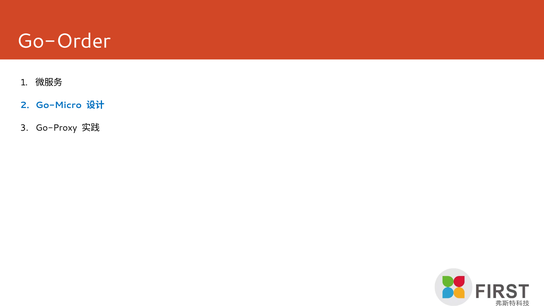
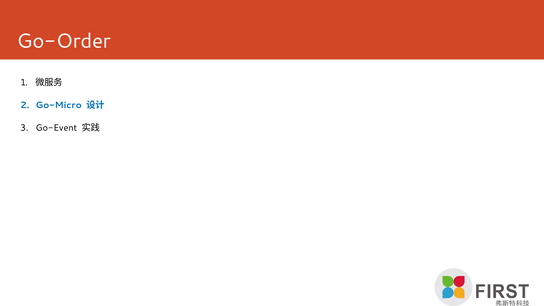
Go-Proxy: Go-Proxy -> Go-Event (56, 128)
